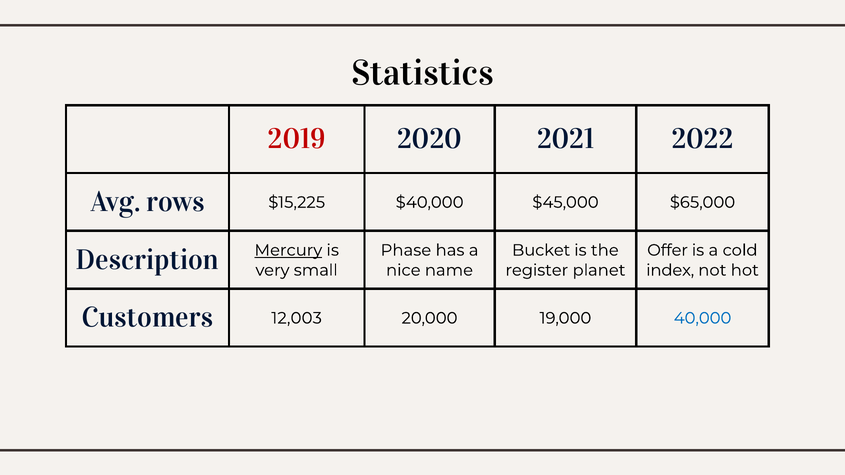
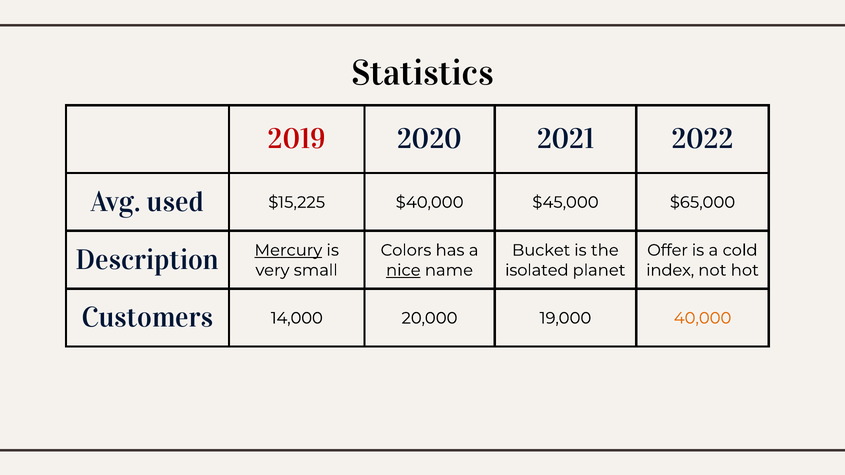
rows: rows -> used (175, 202)
Phase: Phase -> Colors (406, 250)
nice underline: none -> present (403, 270)
register: register -> isolated (537, 270)
12,003: 12,003 -> 14,000 (297, 318)
40,000 colour: blue -> orange (703, 318)
